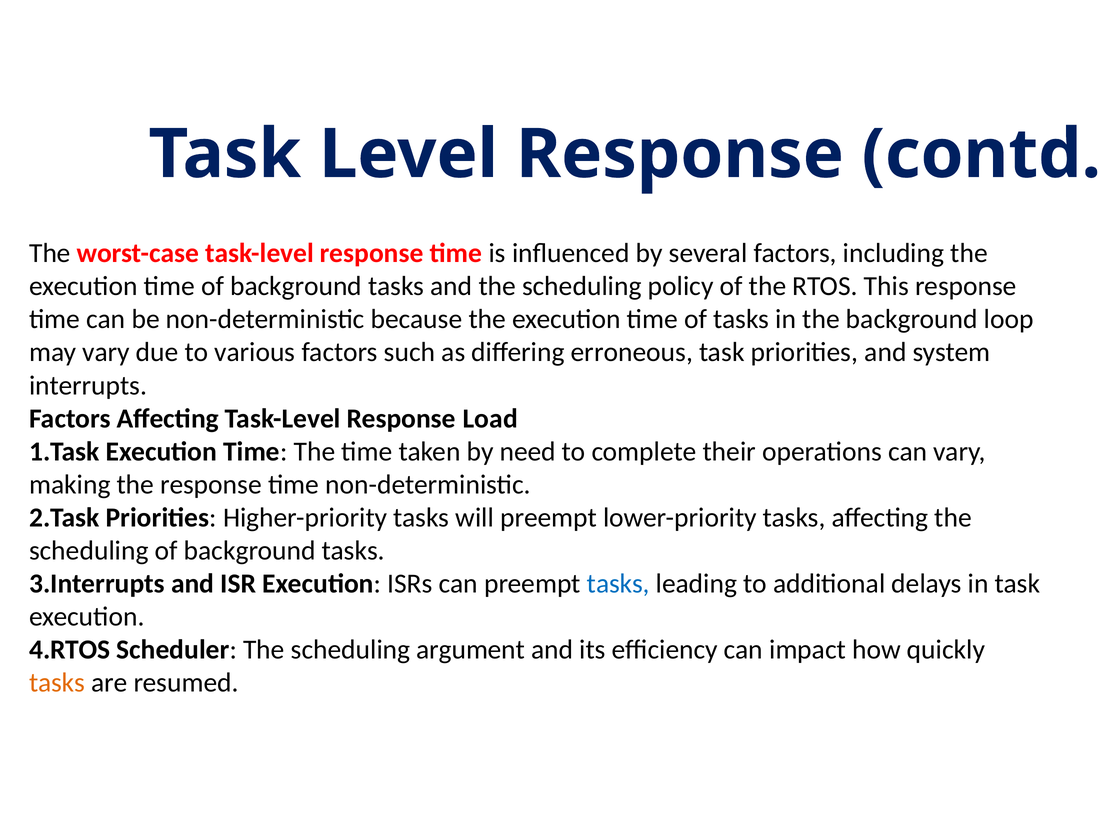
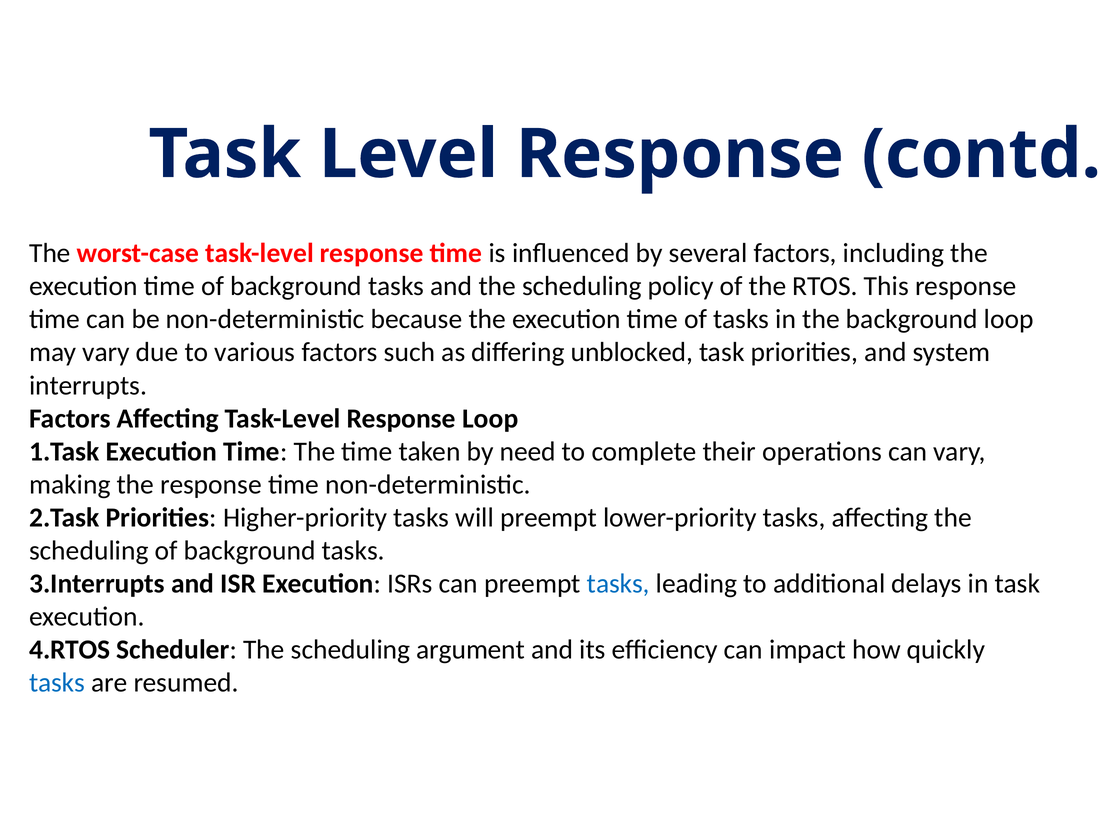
erroneous: erroneous -> unblocked (632, 353)
Response Load: Load -> Loop (490, 419)
tasks colour: orange -> blue (57, 683)
